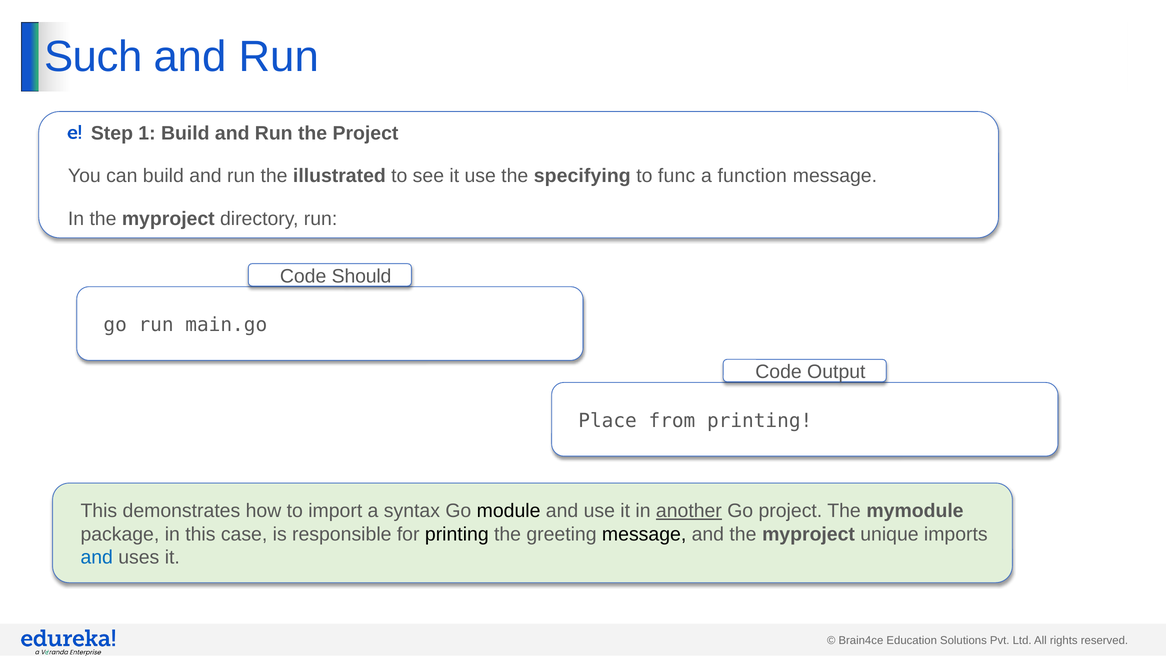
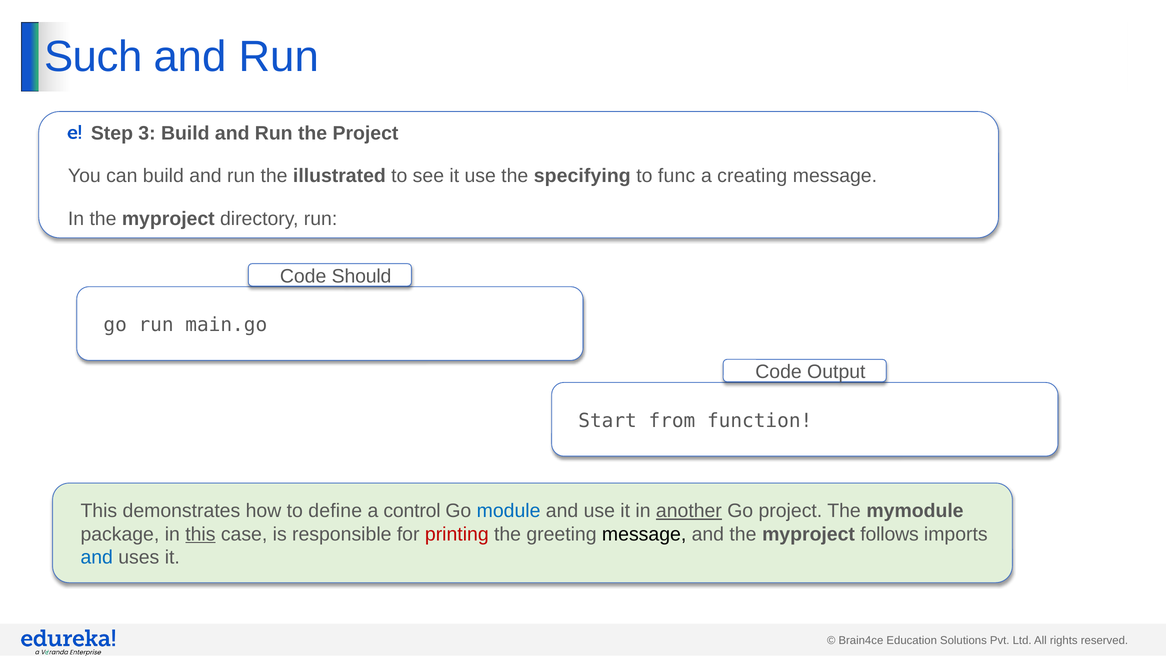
1: 1 -> 3 (147, 133)
function: function -> creating (752, 176)
Place: Place -> Start (608, 421)
from printing: printing -> function (760, 421)
import: import -> define (335, 511)
syntax: syntax -> control (412, 511)
module colour: black -> blue (509, 511)
this underline: none -> present (200, 534)
printing colour: black -> red (457, 534)
unique: unique -> follows (890, 534)
